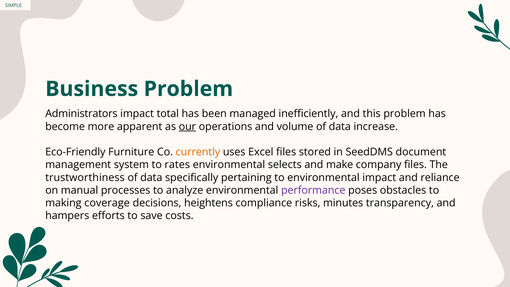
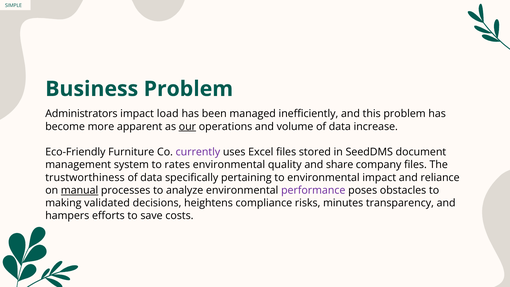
total: total -> load (168, 114)
currently colour: orange -> purple (198, 152)
selects: selects -> quality (285, 165)
make: make -> share (340, 165)
manual underline: none -> present (80, 190)
coverage: coverage -> validated (107, 203)
